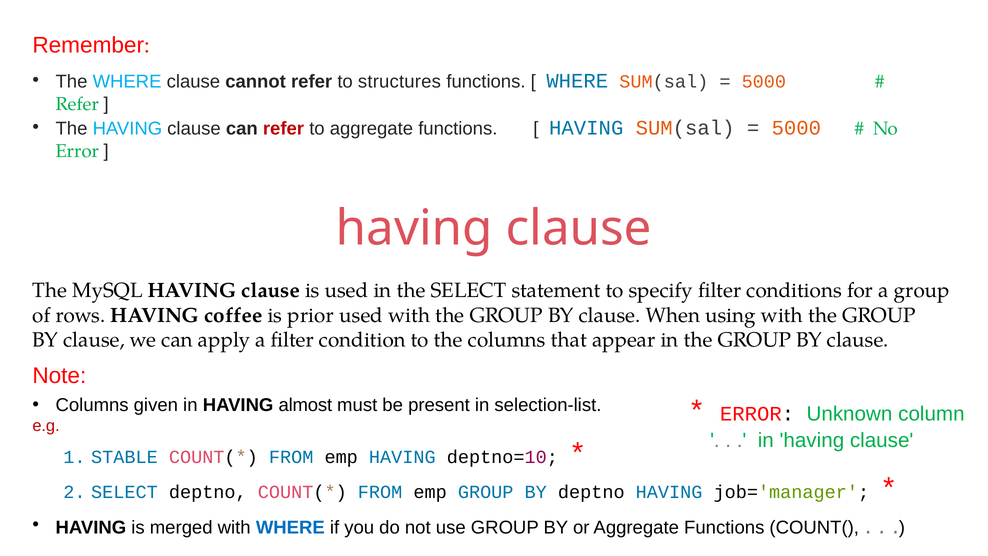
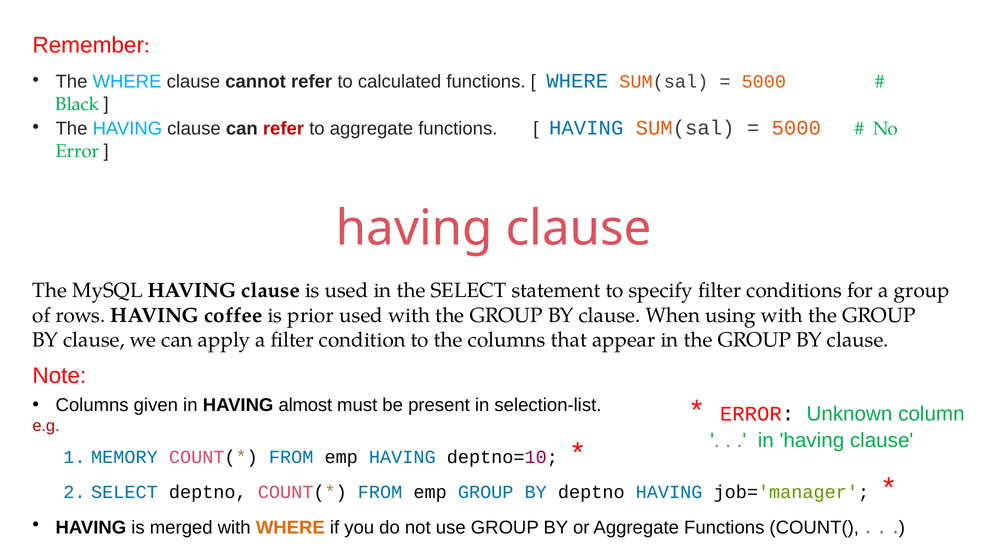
structures: structures -> calculated (400, 82)
Refer: Refer -> Black (77, 104)
STABLE: STABLE -> MEMORY (124, 457)
WHERE colour: blue -> orange (290, 527)
